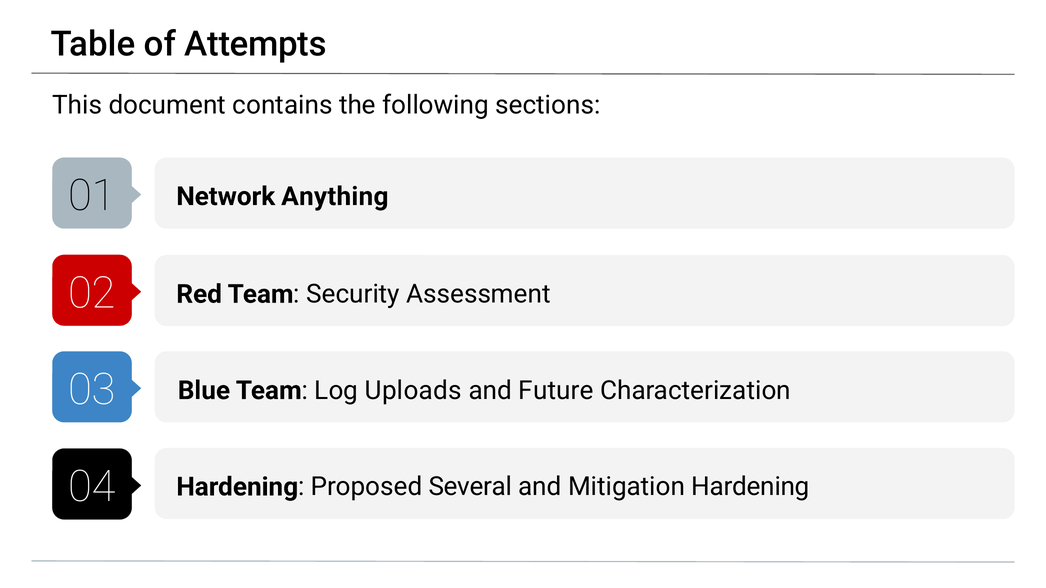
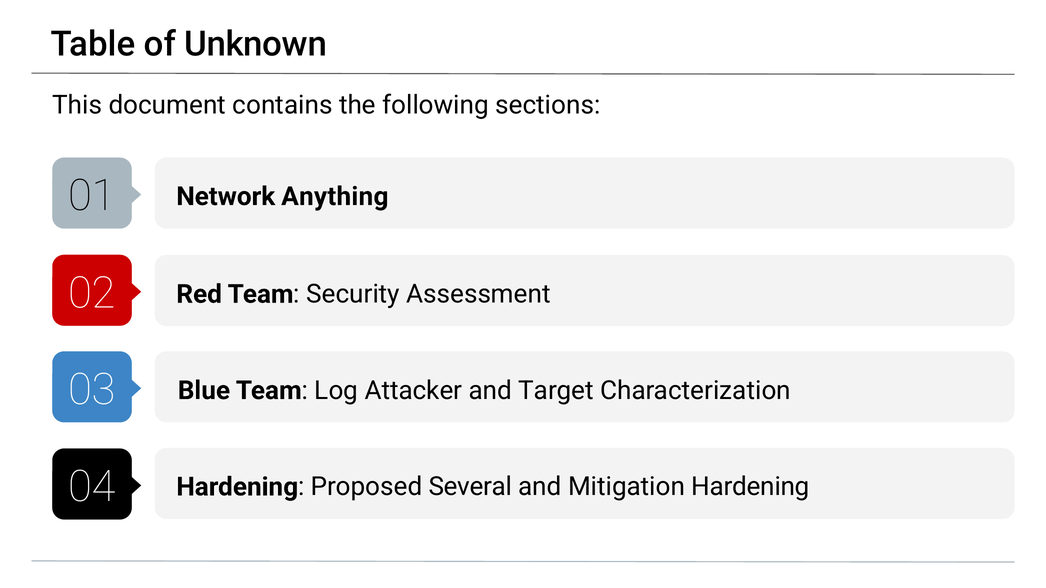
Attempts: Attempts -> Unknown (256, 44)
Uploads: Uploads -> Attacker (413, 391)
Future: Future -> Target (556, 391)
